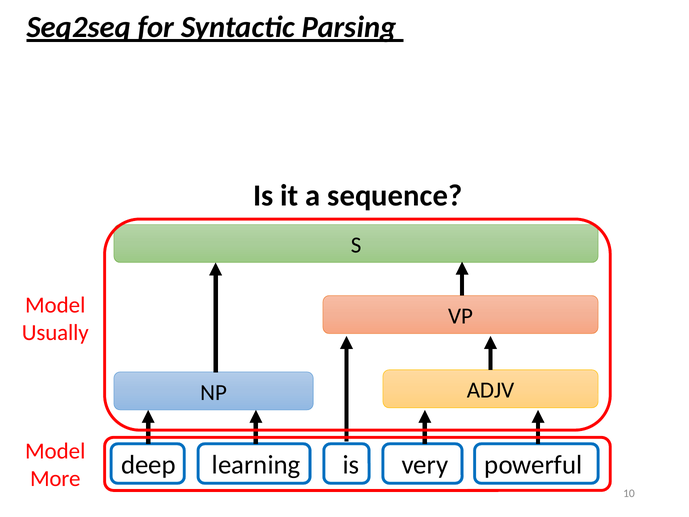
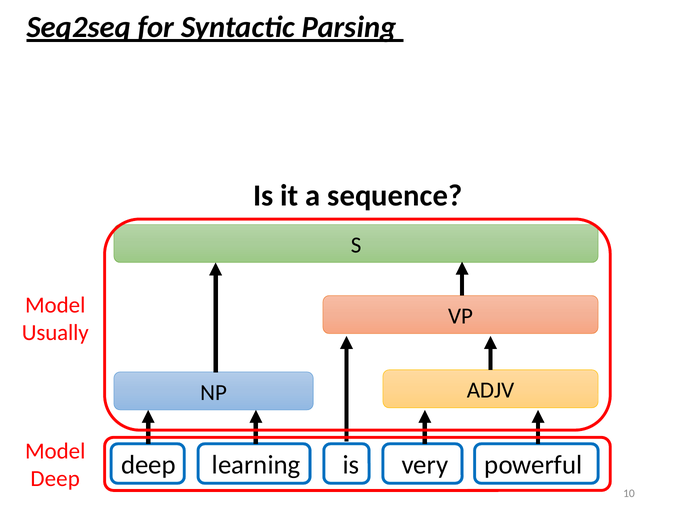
More: More -> Deep (55, 478)
